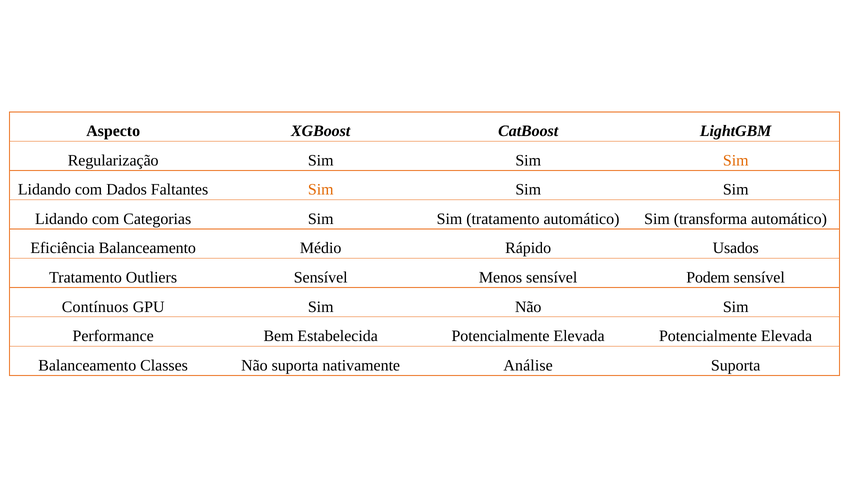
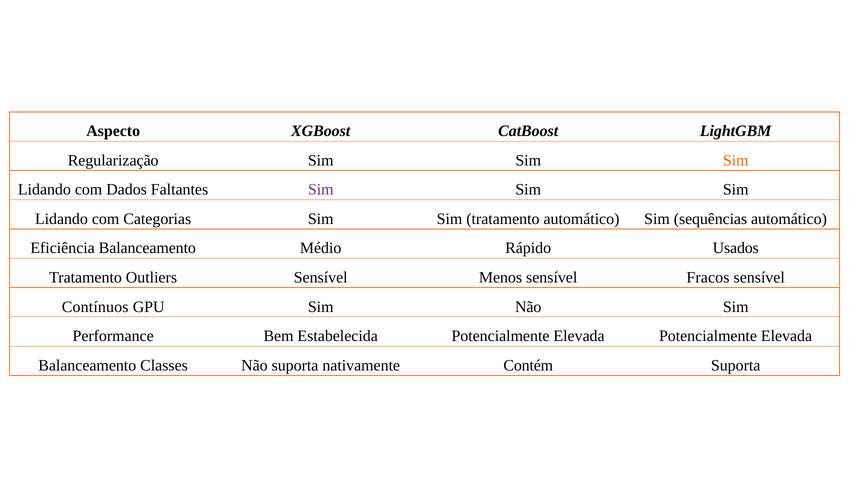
Sim colour: orange -> purple (321, 190)
transforma: transforma -> sequências (710, 219)
Podem: Podem -> Fracos (708, 278)
Análise: Análise -> Contém (528, 366)
